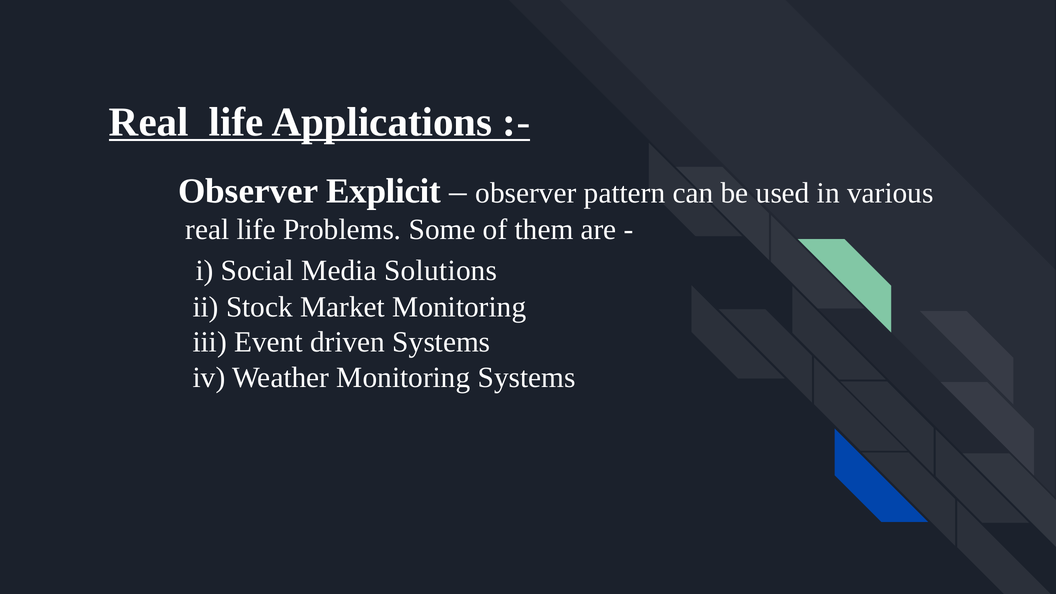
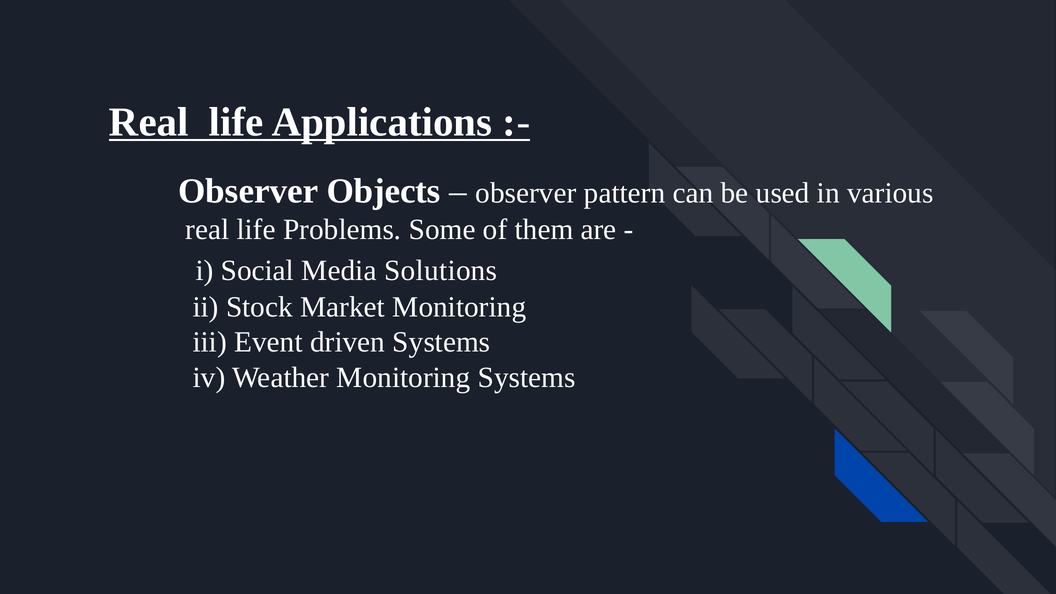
Explicit: Explicit -> Objects (384, 191)
